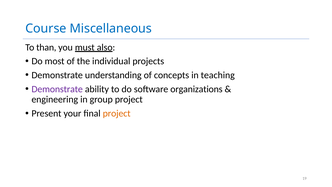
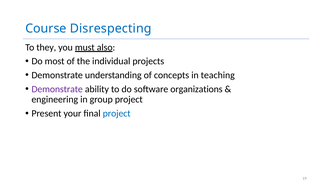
Miscellaneous: Miscellaneous -> Disrespecting (111, 29)
than: than -> they (46, 47)
project colour: orange -> blue (117, 113)
